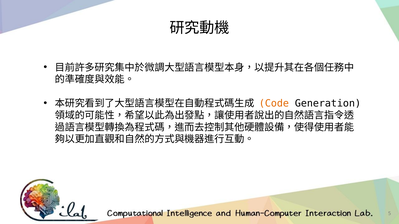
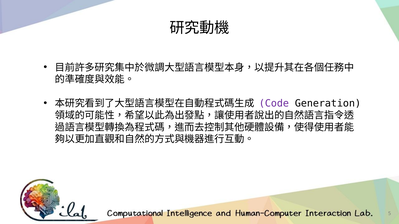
Code colour: orange -> purple (274, 104)
